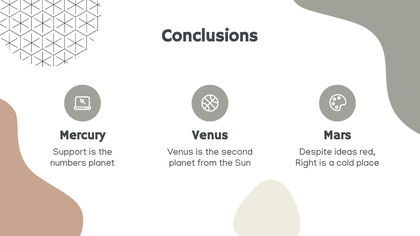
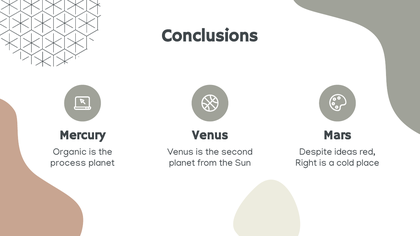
Support: Support -> Organic (70, 152)
numbers: numbers -> process (68, 163)
